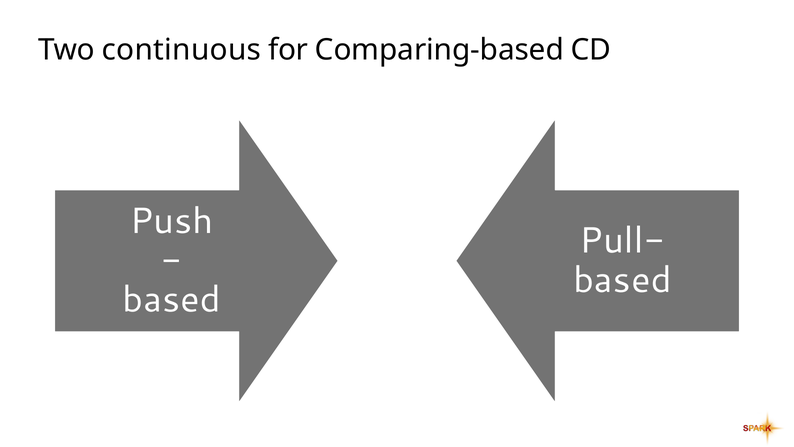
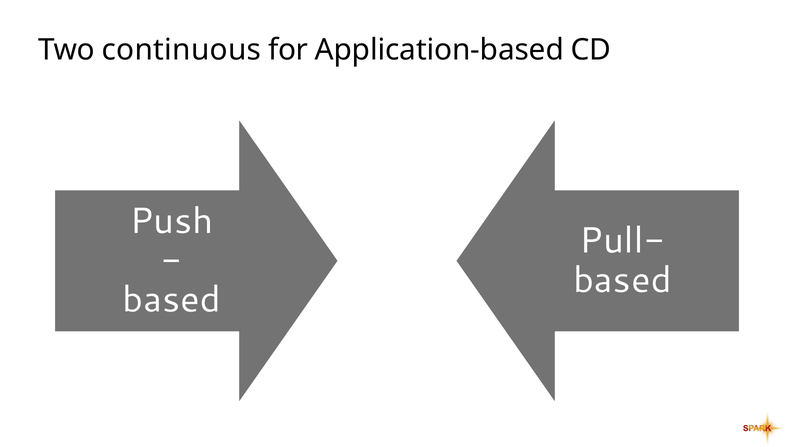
Comparing-based: Comparing-based -> Application-based (439, 50)
